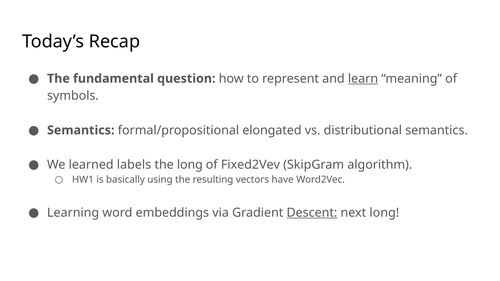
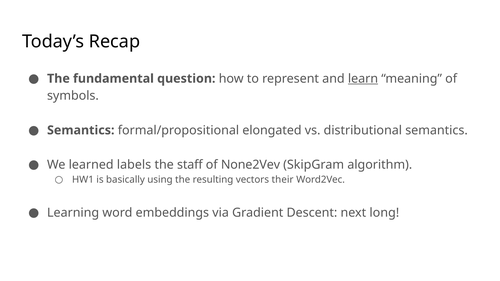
the long: long -> staff (190, 165)
Fixed2Vev: Fixed2Vev -> None2Vev (251, 165)
have: have -> their (283, 180)
Descent underline: present -> none (312, 213)
